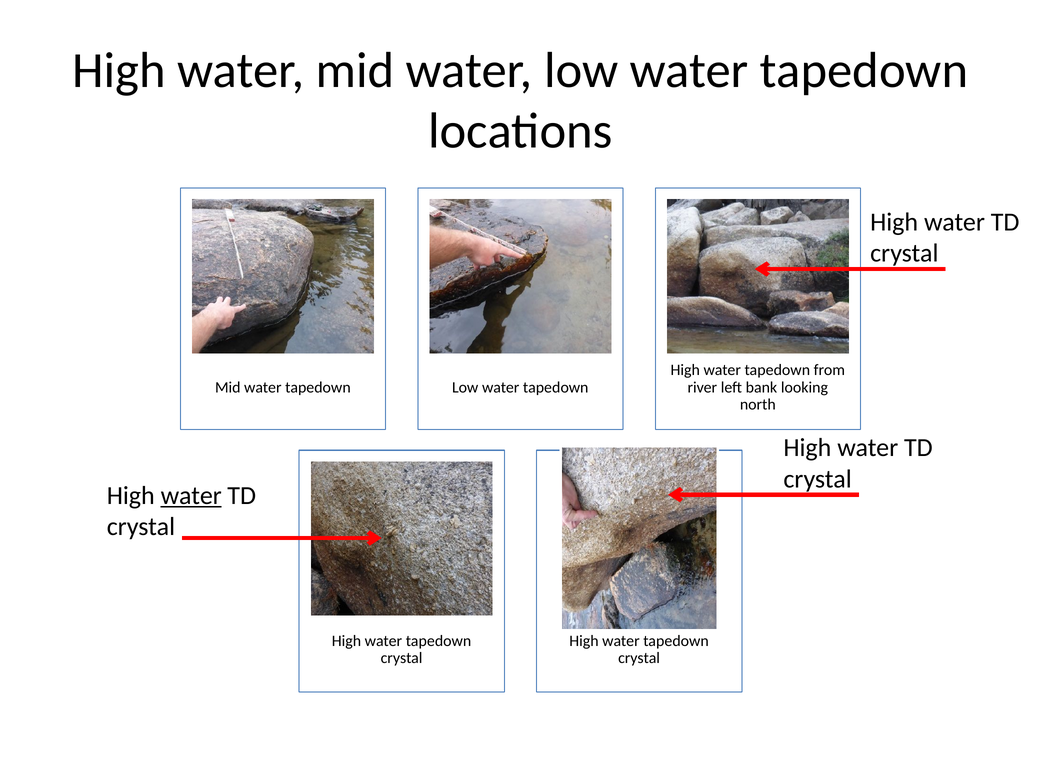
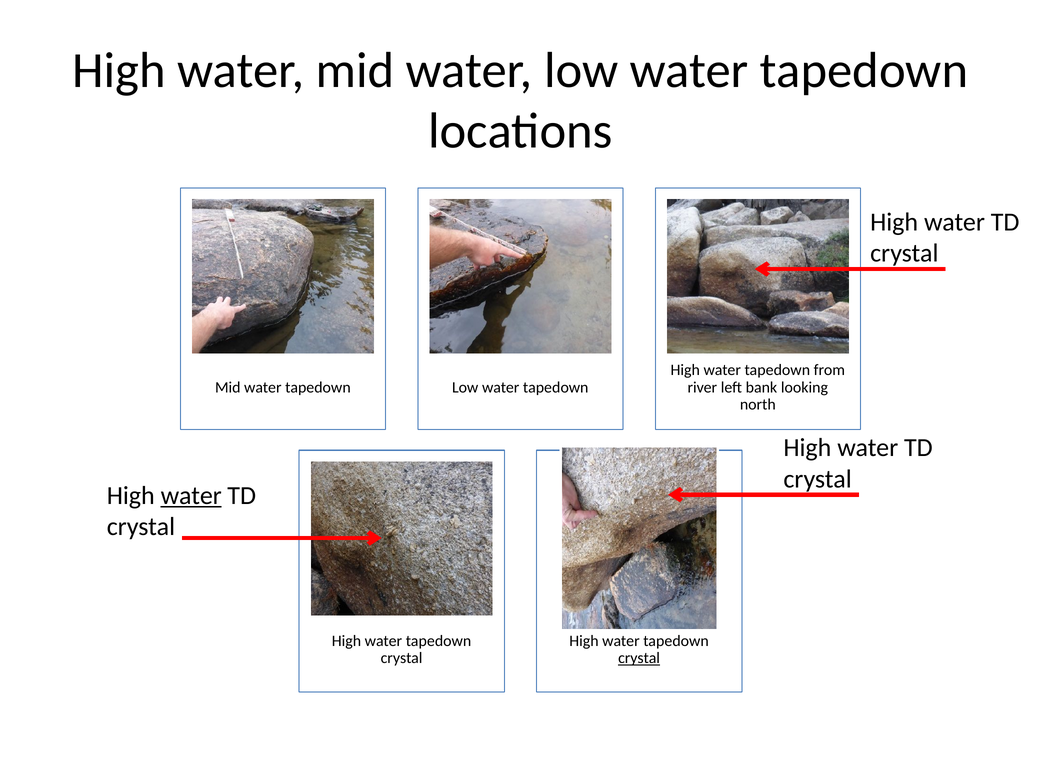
crystal underline: none -> present (639, 658)
